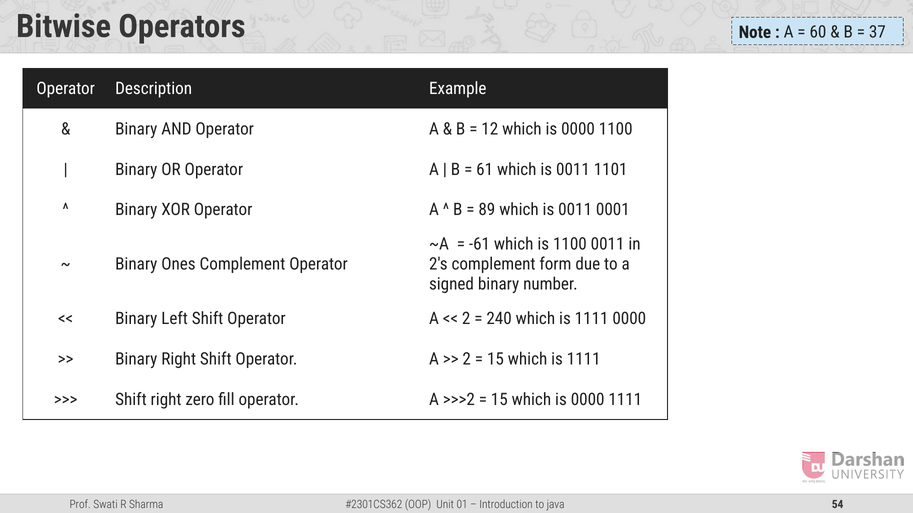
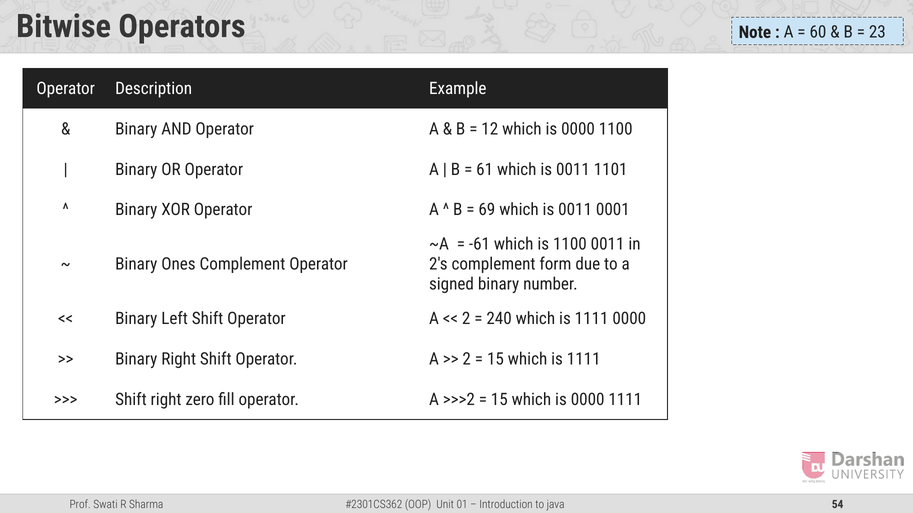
37: 37 -> 23 (877, 32)
89: 89 -> 69 (487, 210)
